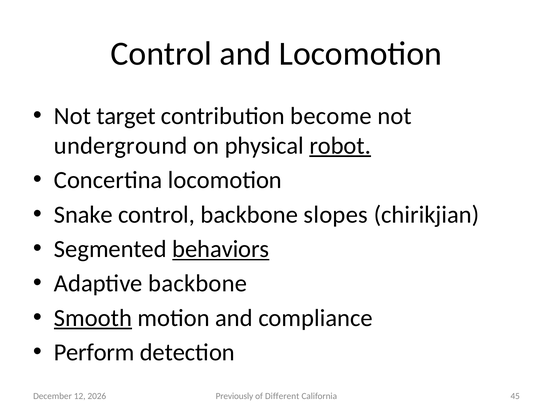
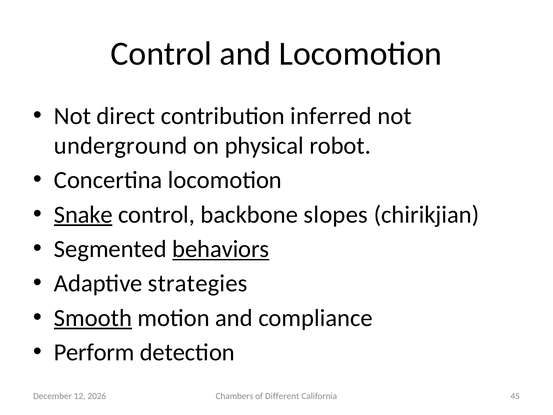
target: target -> direct (126, 116)
become: become -> inferred (331, 116)
robot underline: present -> none (340, 146)
Snake underline: none -> present (83, 214)
Adaptive backbone: backbone -> strategies (198, 283)
Previously: Previously -> Chambers (234, 396)
